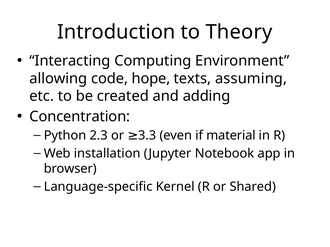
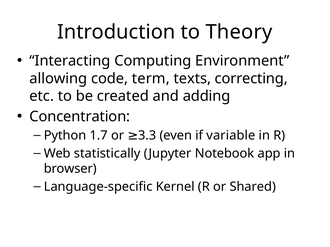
hope: hope -> term (151, 79)
assuming: assuming -> correcting (251, 79)
2.3: 2.3 -> 1.7 (99, 136)
material: material -> variable (231, 136)
installation: installation -> statistically (107, 154)
